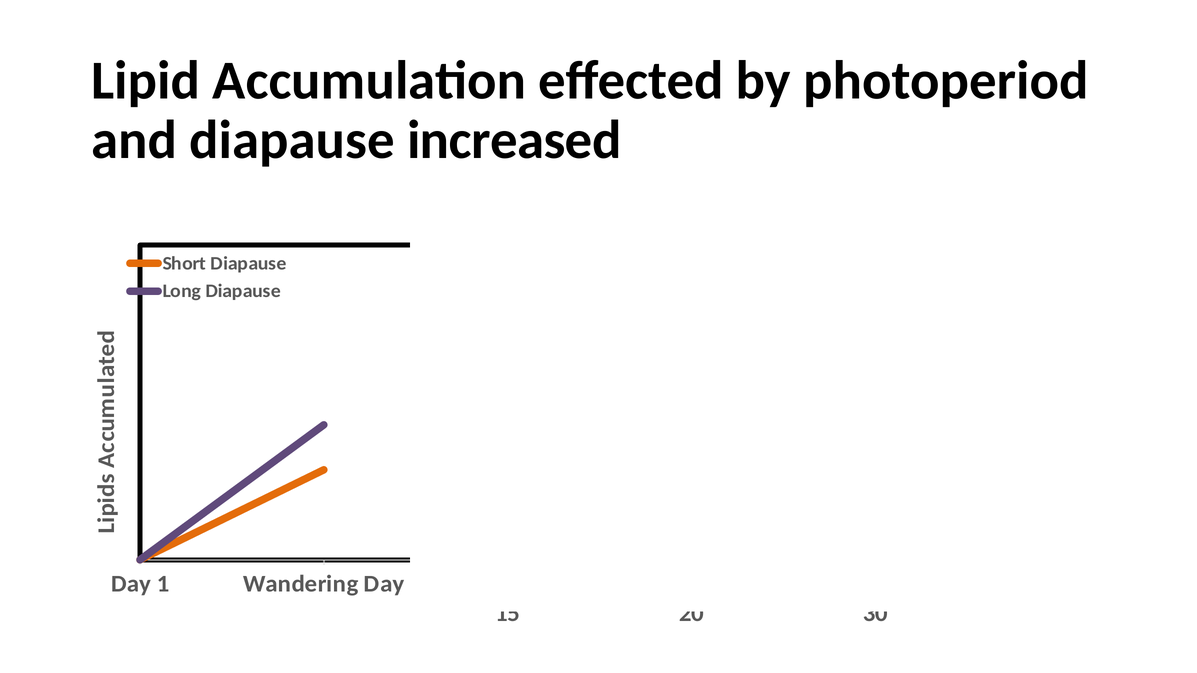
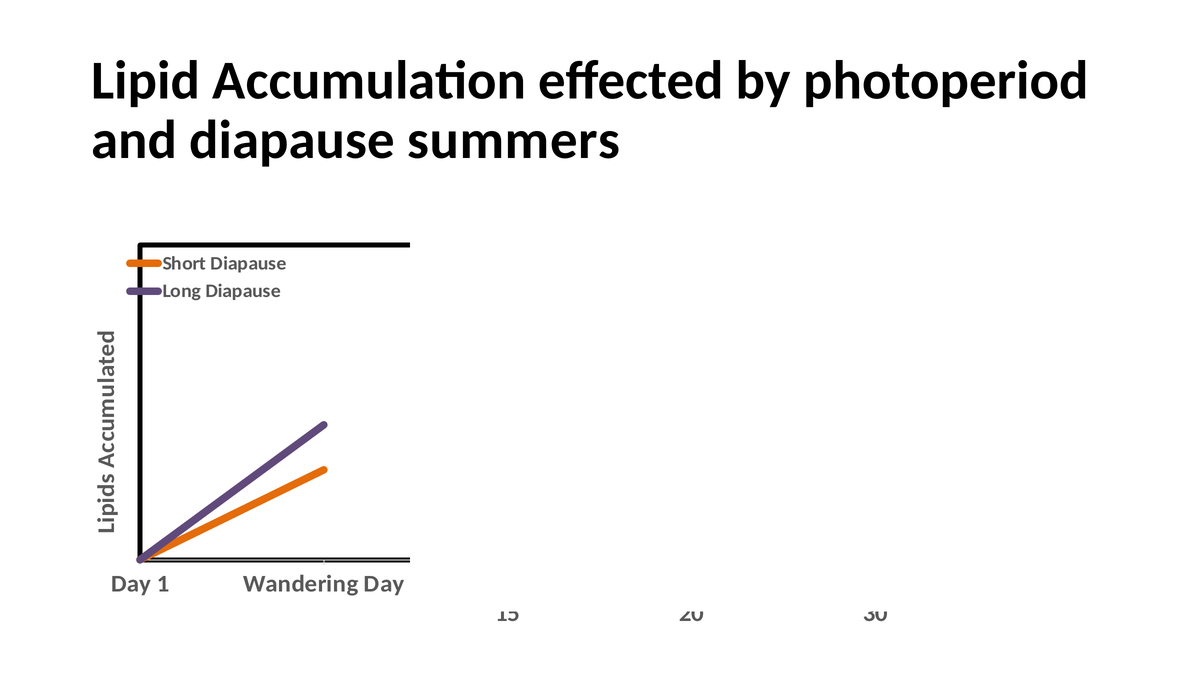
increased: increased -> summers (514, 140)
